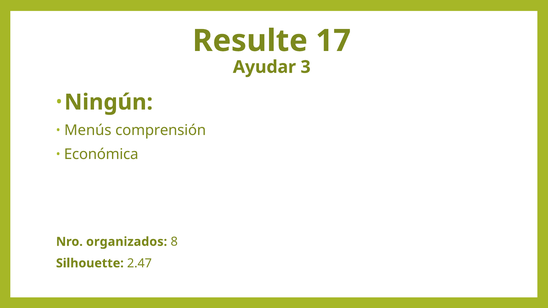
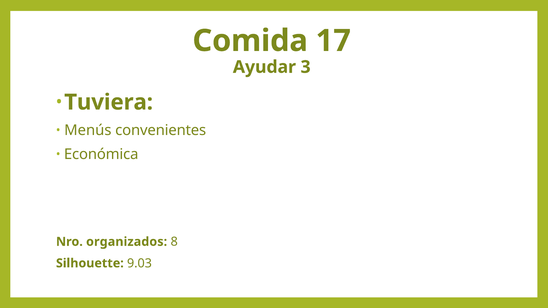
Resulte: Resulte -> Comida (250, 41)
Ningún: Ningún -> Tuviera (109, 102)
comprensión: comprensión -> convenientes (161, 130)
2.47: 2.47 -> 9.03 (139, 263)
